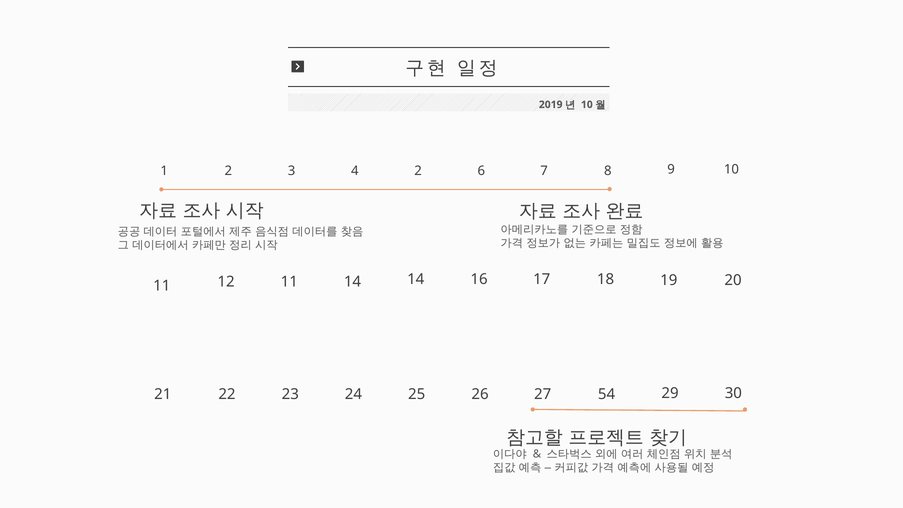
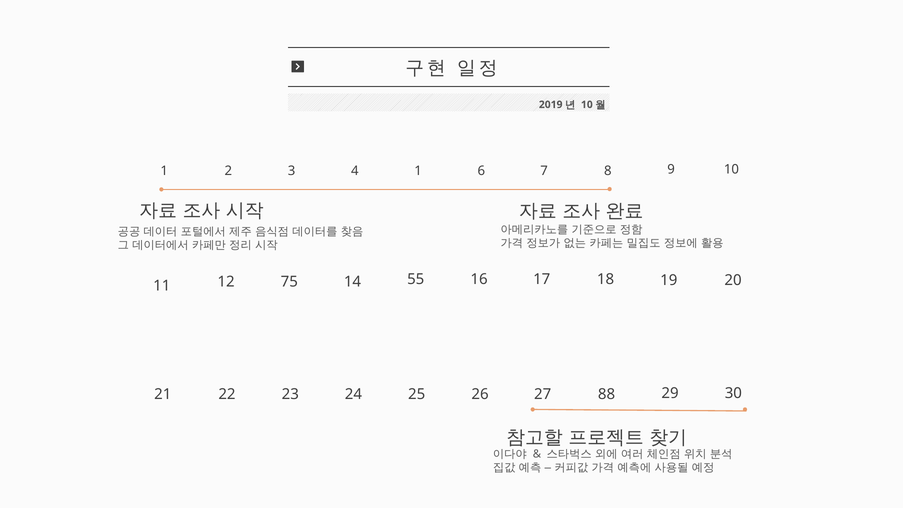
4 2: 2 -> 1 (418, 171)
12 11: 11 -> 75 (289, 282)
14 14: 14 -> 55 (416, 279)
54: 54 -> 88 (607, 394)
